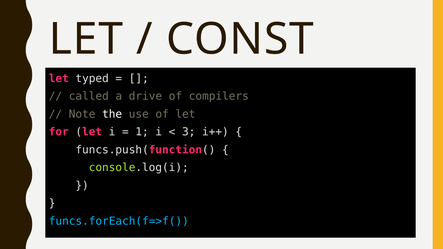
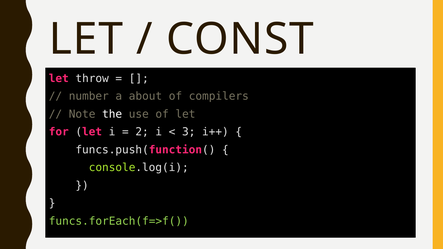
typed: typed -> throw (92, 79)
called: called -> number (89, 96)
drive: drive -> about (145, 96)
1: 1 -> 2 (142, 132)
funcs.forEach(f=>f( colour: light blue -> light green (119, 221)
